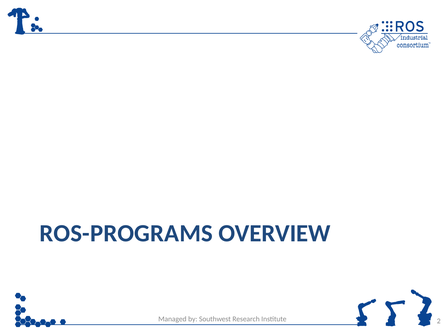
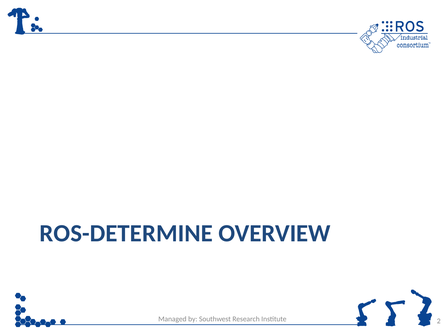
ROS-PROGRAMS: ROS-PROGRAMS -> ROS-DETERMINE (126, 233)
